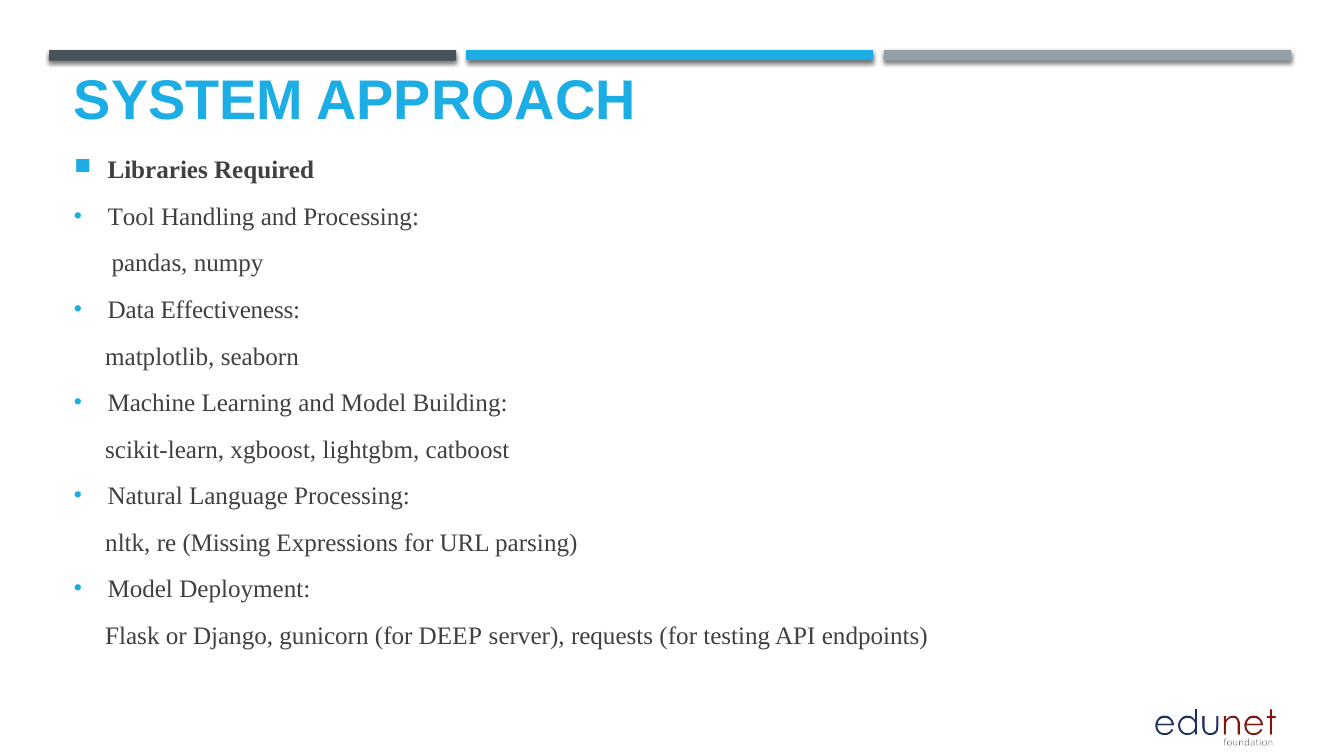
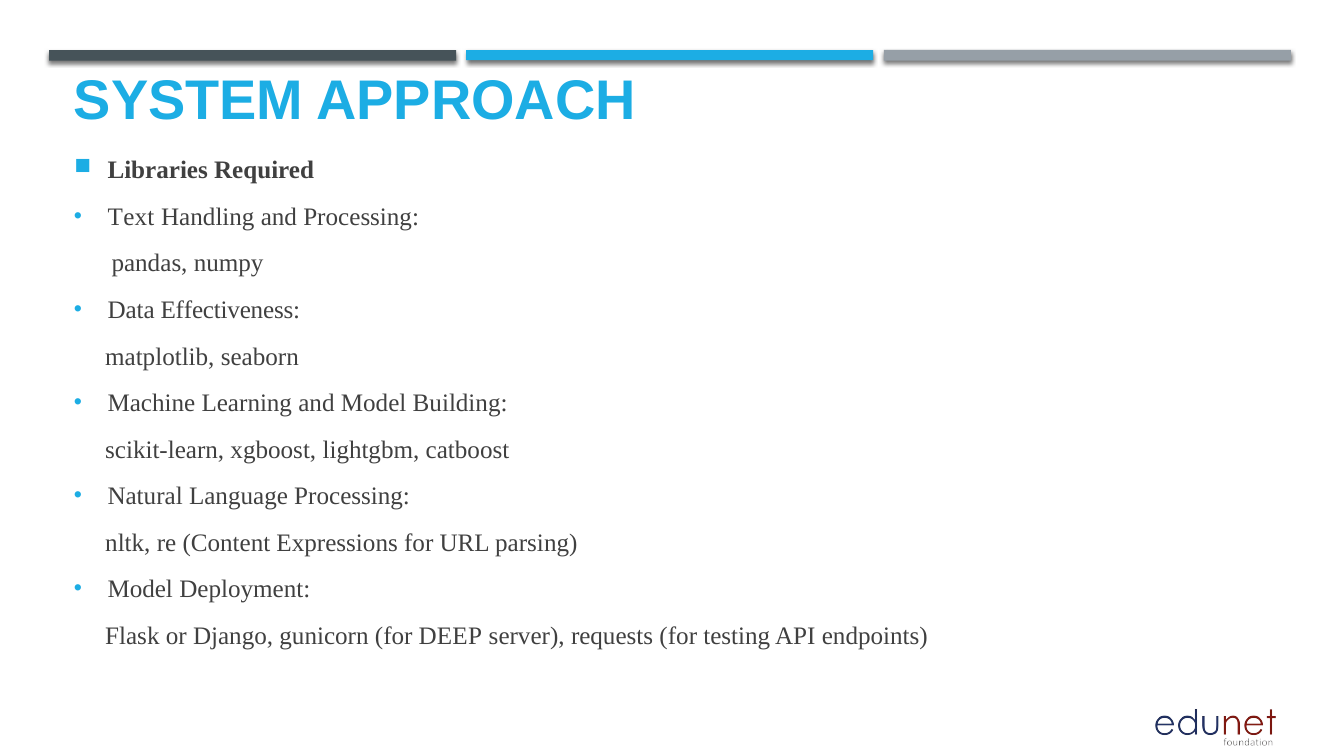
Tool: Tool -> Text (131, 217)
Missing: Missing -> Content (226, 543)
